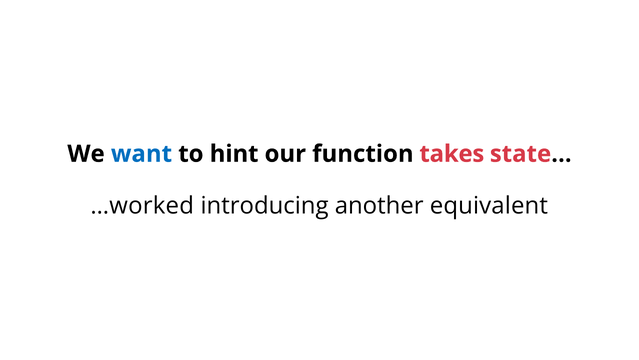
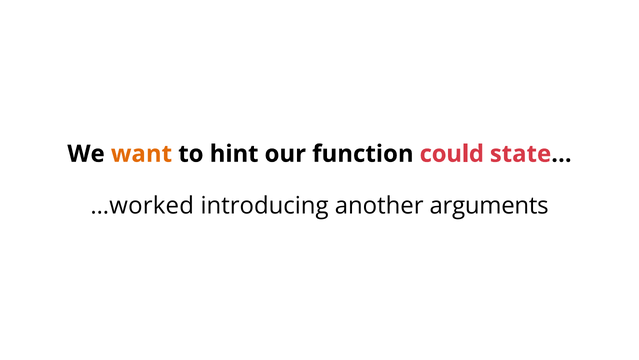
want colour: blue -> orange (141, 154)
takes: takes -> could (452, 154)
equivalent: equivalent -> arguments (489, 205)
